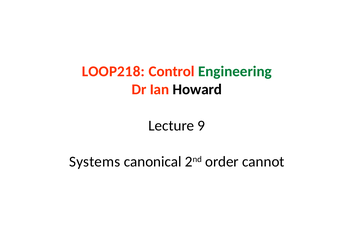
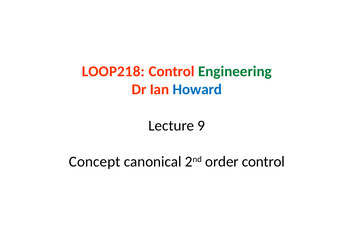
Howard colour: black -> blue (197, 90)
Systems: Systems -> Concept (95, 162)
order cannot: cannot -> control (263, 162)
